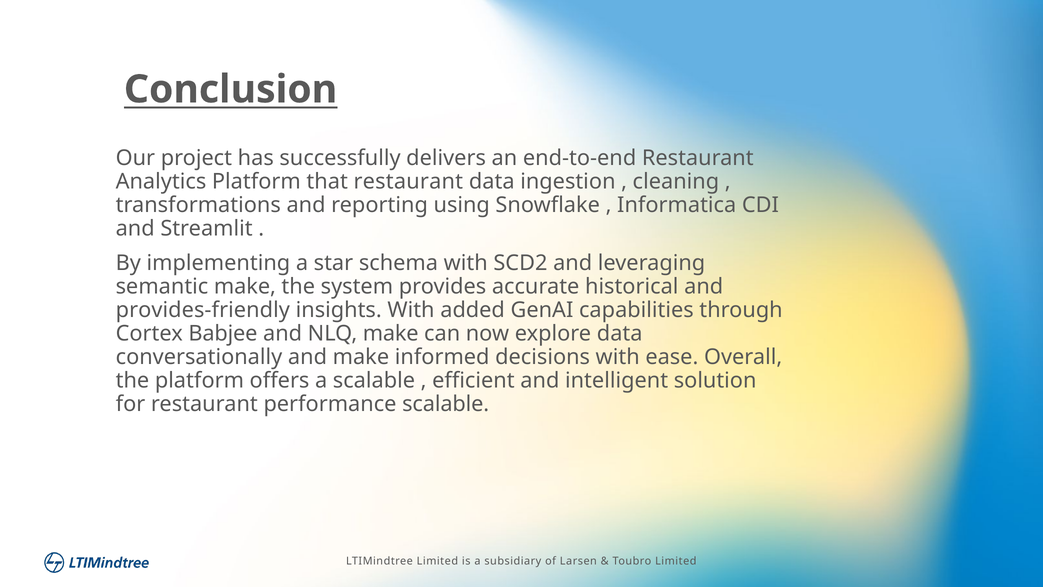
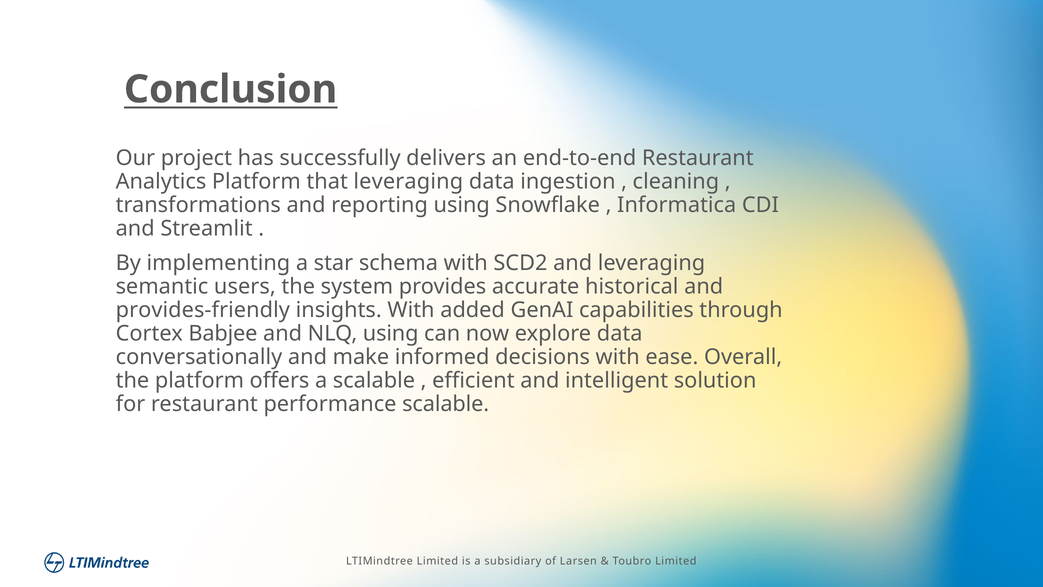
that restaurant: restaurant -> leveraging (408, 181)
semantic make: make -> users (245, 286)
NLQ make: make -> using (391, 333)
